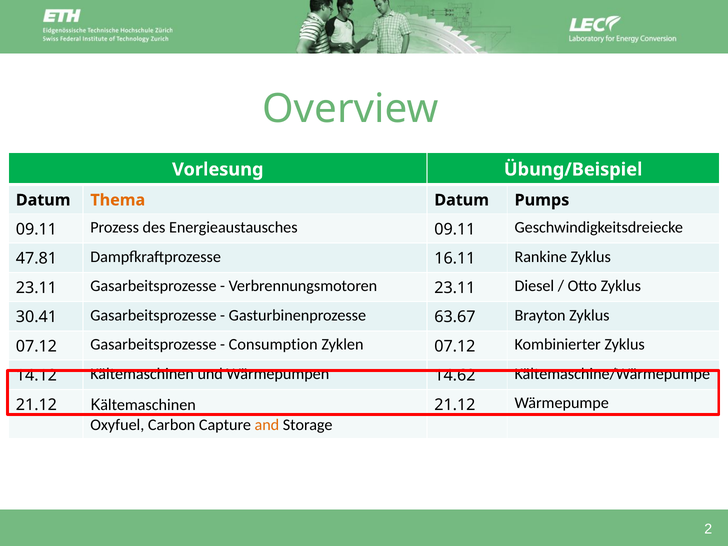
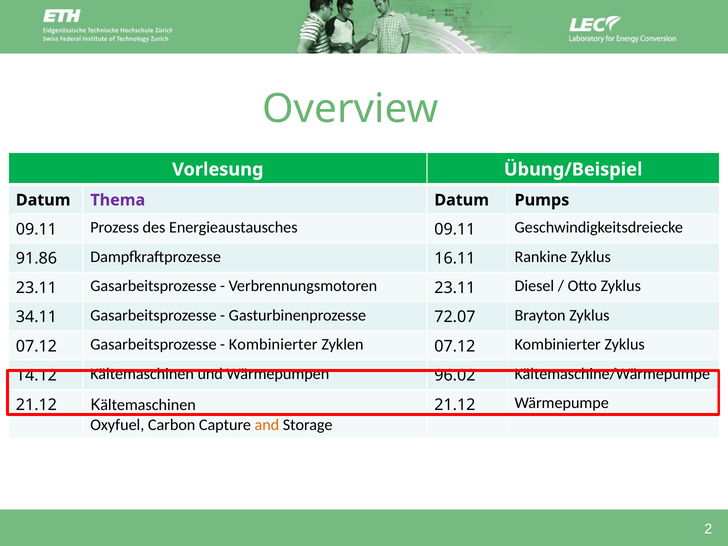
Thema colour: orange -> purple (118, 200)
47.81: 47.81 -> 91.86 (36, 259)
30.41: 30.41 -> 34.11 (36, 317)
63.67: 63.67 -> 72.07 (455, 317)
Consumption: Consumption -> Kombinierter (273, 345)
14.62: 14.62 -> 96.02 (455, 376)
